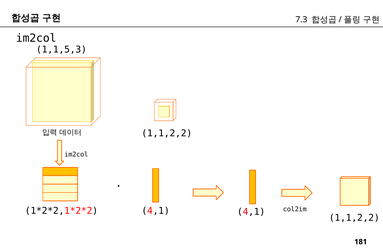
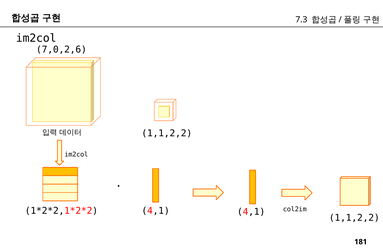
1,1,5,3: 1,1,5,3 -> 7,0,2,6 (61, 50)
